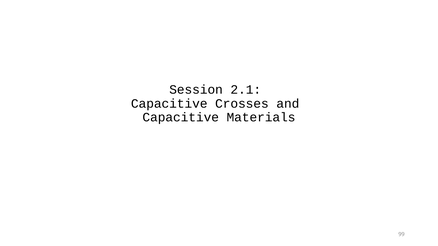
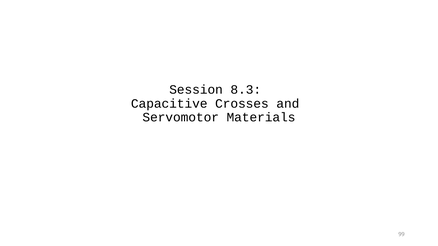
2.1: 2.1 -> 8.3 (246, 90)
Capacitive: Capacitive -> Servomotor (181, 117)
